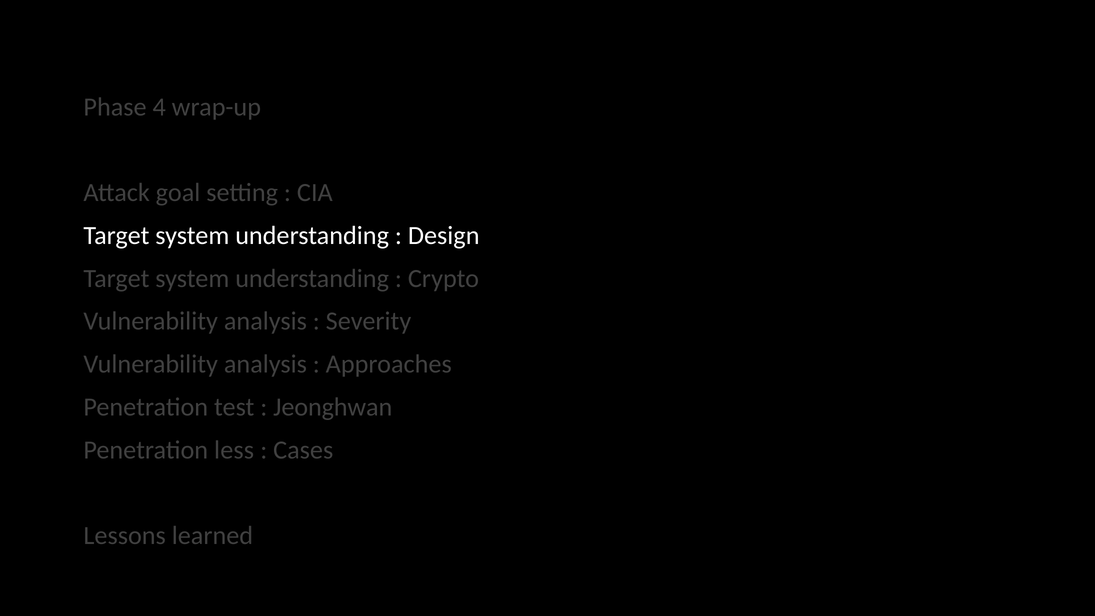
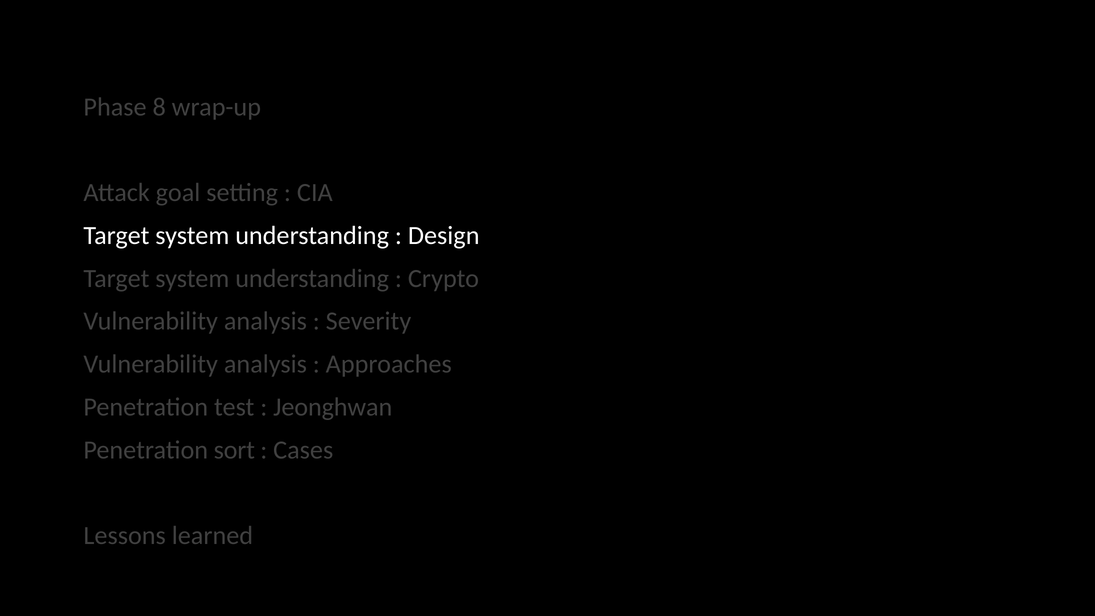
4: 4 -> 8 (159, 107)
less: less -> sort (234, 450)
